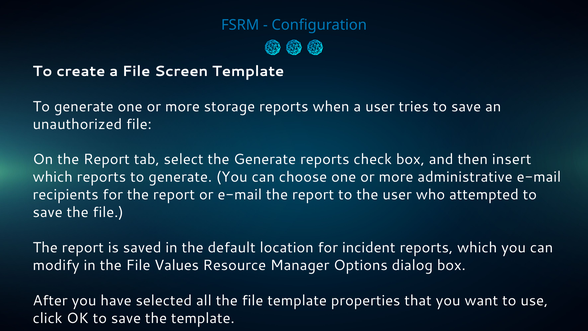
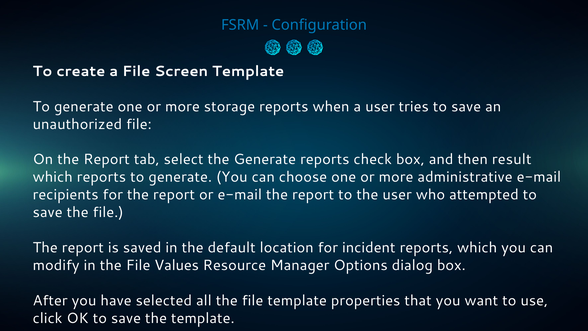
insert: insert -> result (512, 159)
